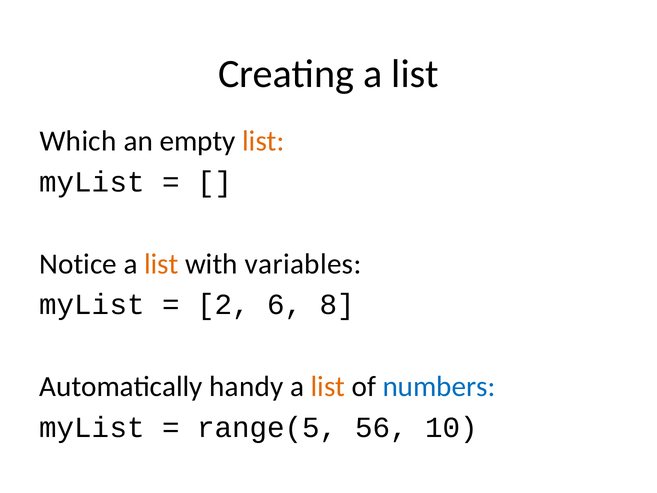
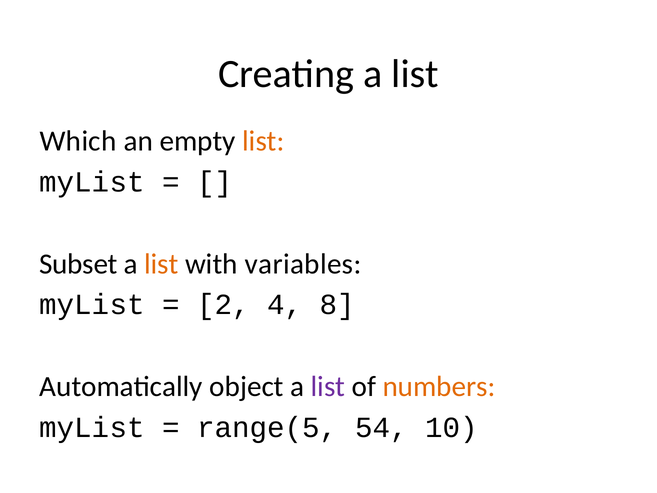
Notice: Notice -> Subset (78, 264)
6: 6 -> 4 (285, 305)
handy: handy -> object (246, 386)
list colour: orange -> purple (328, 386)
numbers colour: blue -> orange (439, 386)
56: 56 -> 54 (381, 427)
